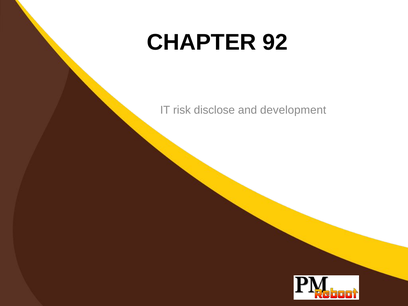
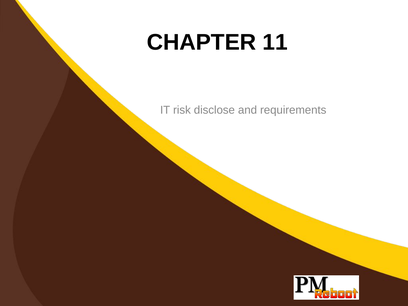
92: 92 -> 11 (275, 42)
development: development -> requirements (293, 110)
